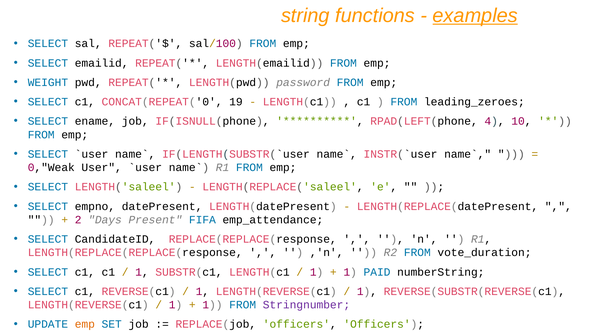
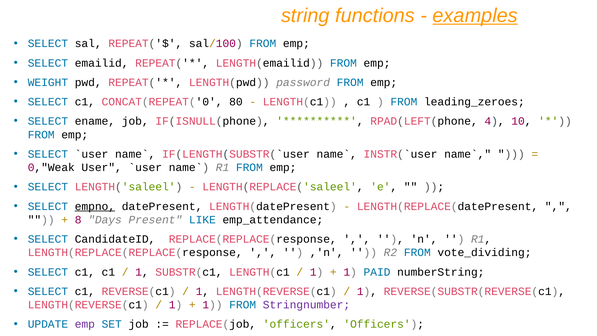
19: 19 -> 80 (236, 102)
empno underline: none -> present (95, 206)
2: 2 -> 8 (78, 220)
FIFA: FIFA -> LIKE (202, 220)
vote_duration: vote_duration -> vote_dividing (484, 252)
emp colour: orange -> purple (85, 324)
